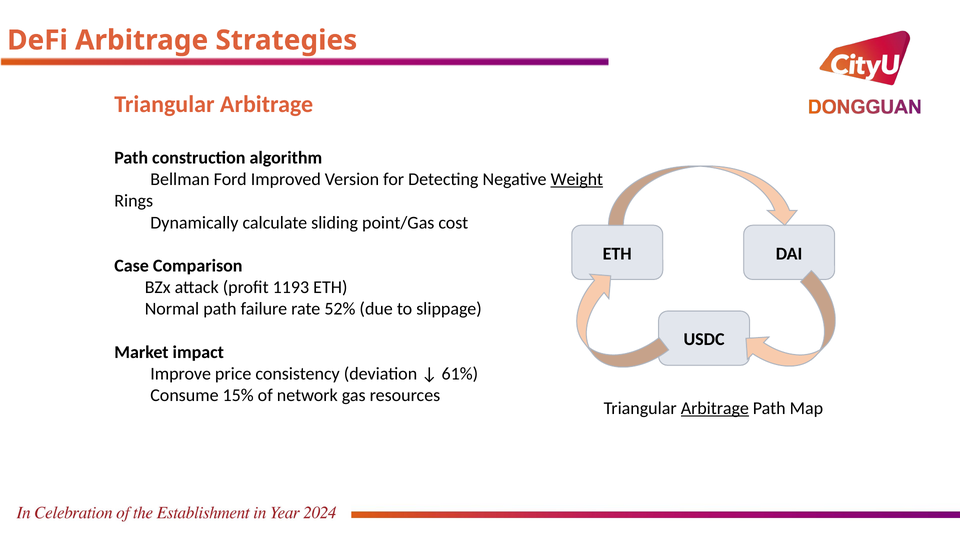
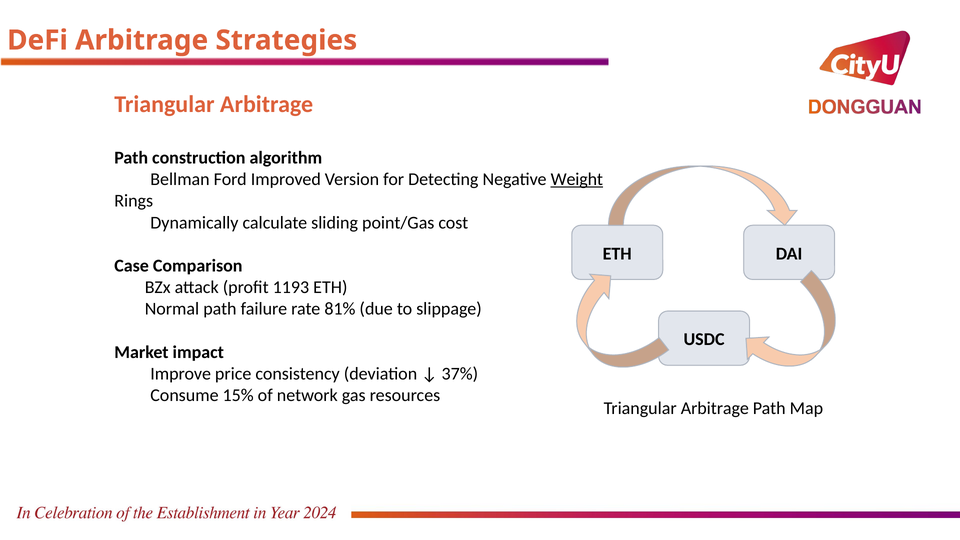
52%: 52% -> 81% (340, 309)
61%: 61% -> 37% (460, 374)
Arbitrage underline: present -> none (715, 408)
